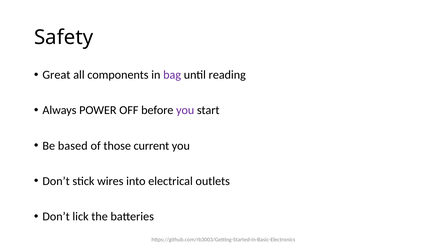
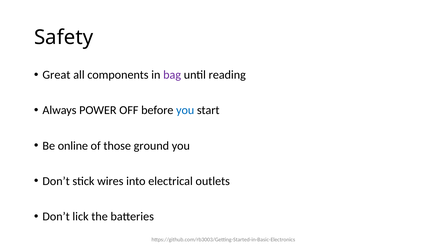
you colour: purple -> blue (185, 111)
based: based -> online (73, 146)
current: current -> ground (151, 146)
